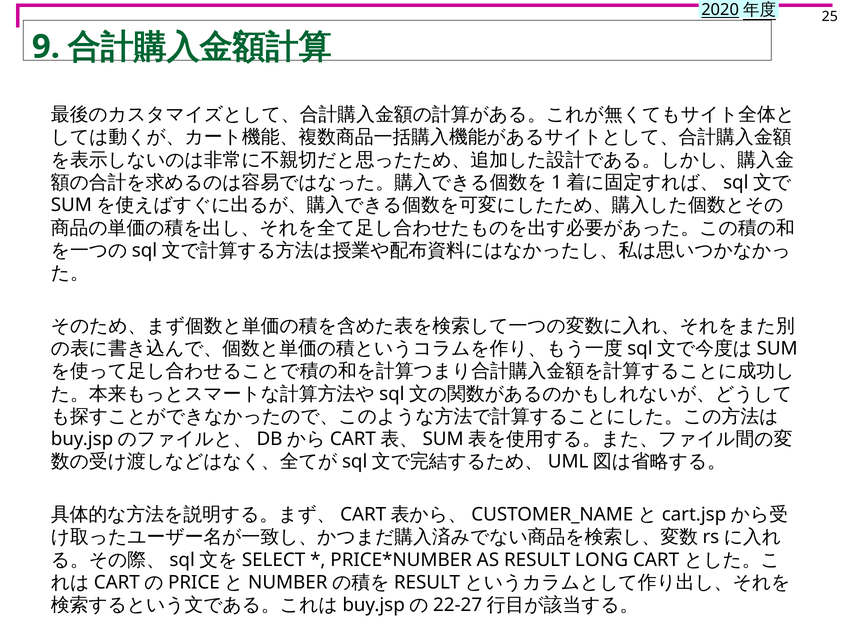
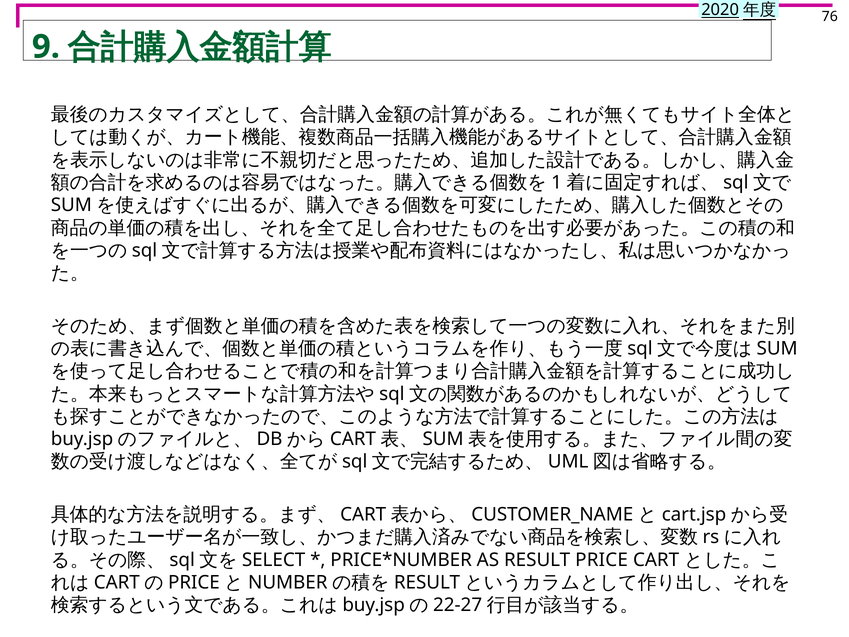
25: 25 -> 76 (830, 16)
LONG: LONG -> PRICE (602, 560)
